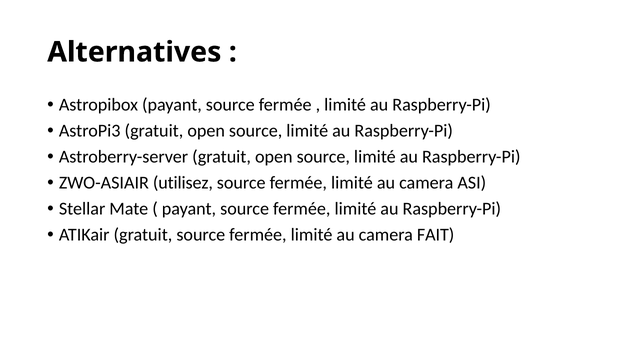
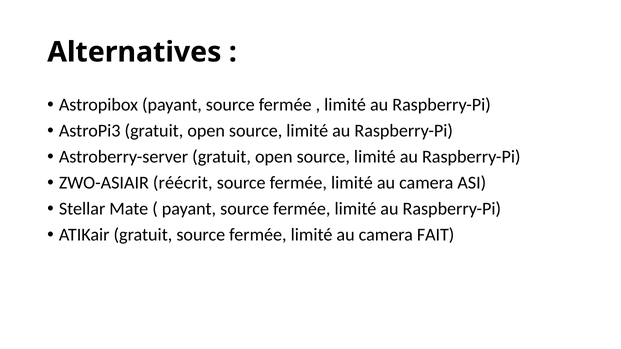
utilisez: utilisez -> réécrit (183, 183)
